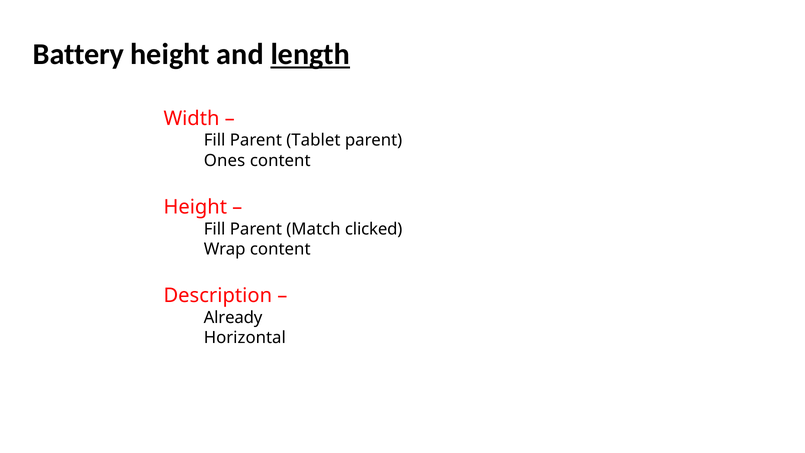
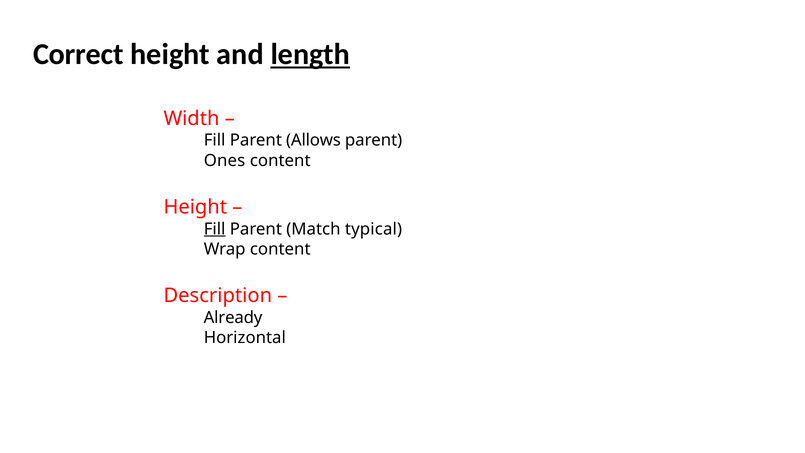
Battery: Battery -> Correct (78, 54)
Tablet: Tablet -> Allows (313, 140)
Fill underline: none -> present (215, 229)
clicked: clicked -> typical (374, 229)
